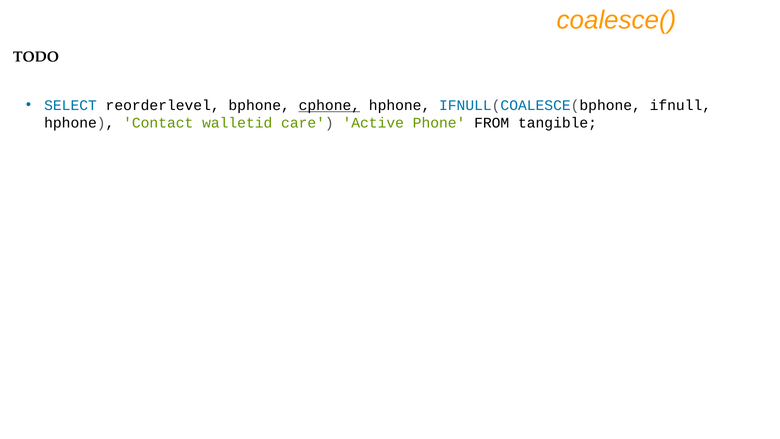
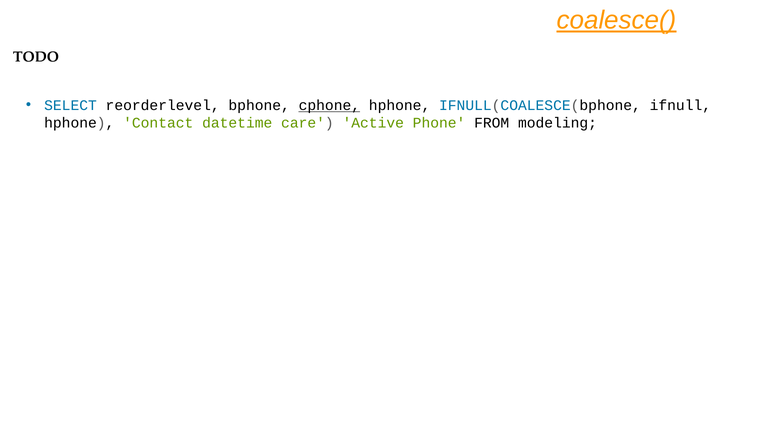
coalesce( underline: none -> present (617, 20)
walletid: walletid -> datetime (237, 123)
tangible: tangible -> modeling (558, 123)
